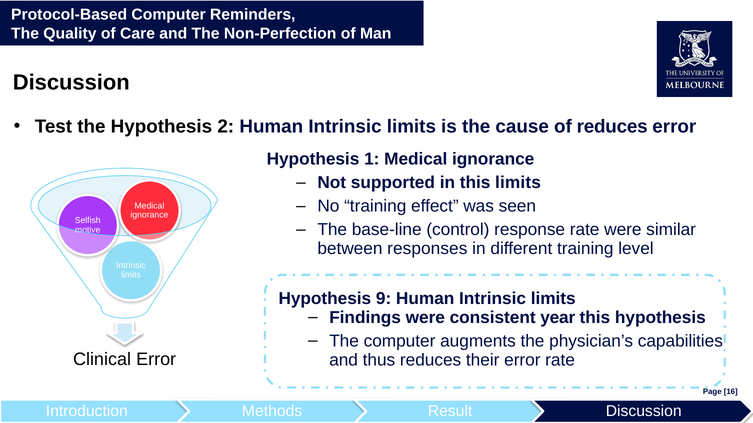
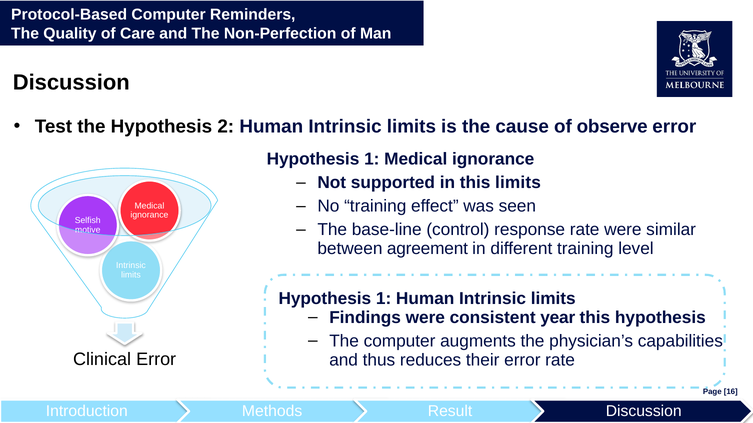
of reduces: reduces -> observe (612, 127)
responses: responses -> agreement (427, 249)
9: 9 -> 1 (384, 299)
